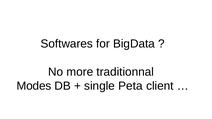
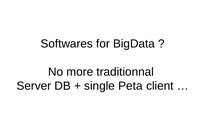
Modes: Modes -> Server (34, 86)
